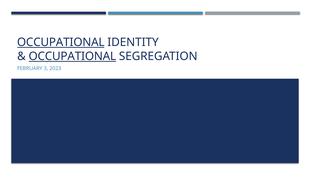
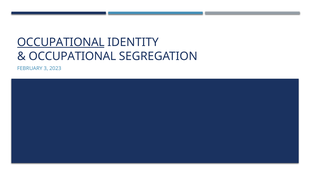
OCCUPATIONAL underline: present -> none (72, 56)
